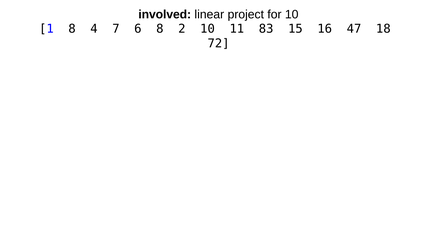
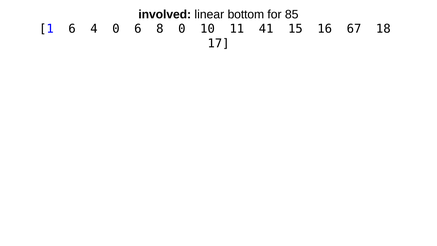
project: project -> bottom (246, 14)
for 10: 10 -> 85 (292, 14)
1 8: 8 -> 6 (72, 29)
4 7: 7 -> 0 (116, 29)
8 2: 2 -> 0 (182, 29)
83: 83 -> 41 (266, 29)
47: 47 -> 67 (354, 29)
72: 72 -> 17 (219, 44)
